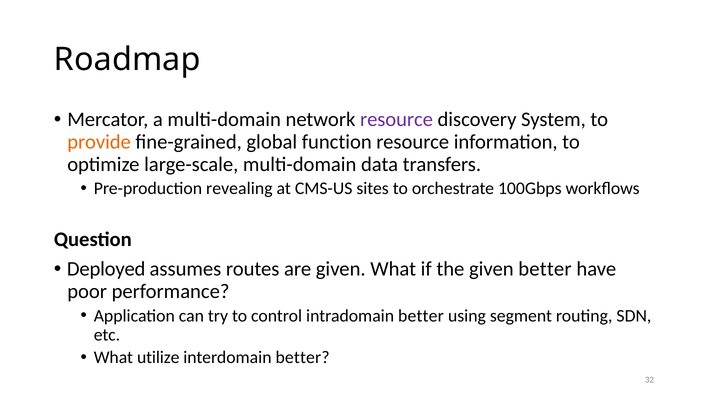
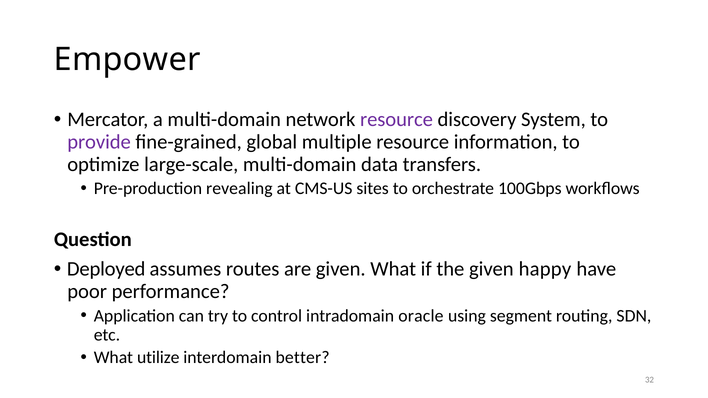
Roadmap: Roadmap -> Empower (127, 59)
provide colour: orange -> purple (99, 142)
function: function -> multiple (337, 142)
given better: better -> happy (545, 269)
intradomain better: better -> oracle (421, 316)
